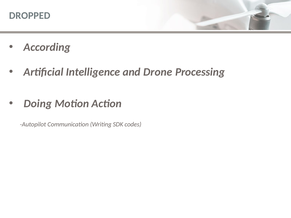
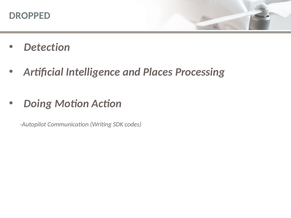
According: According -> Detection (47, 47)
Drone: Drone -> Places (158, 72)
